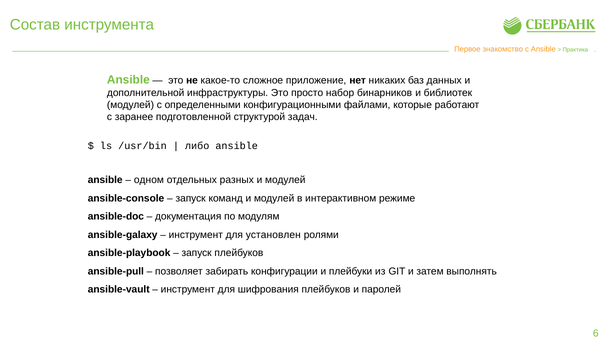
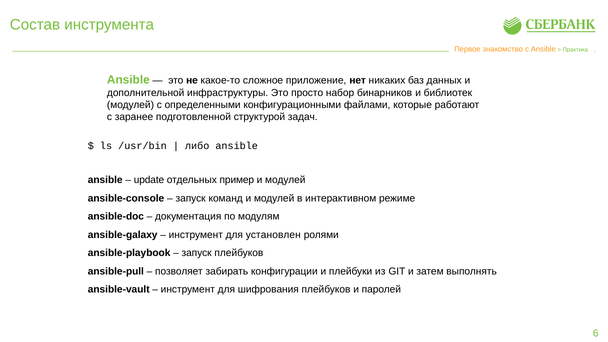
одном: одном -> update (149, 180)
разных: разных -> пример (237, 180)
